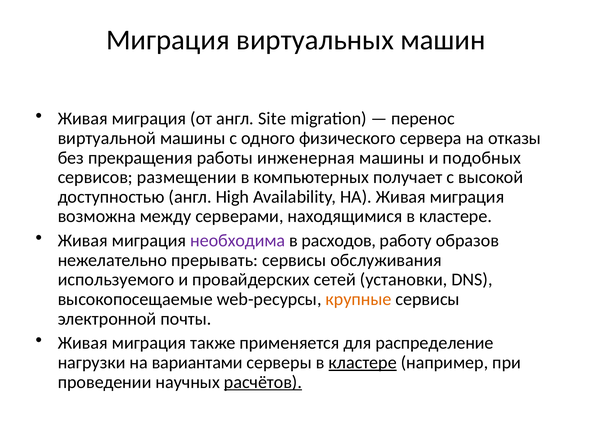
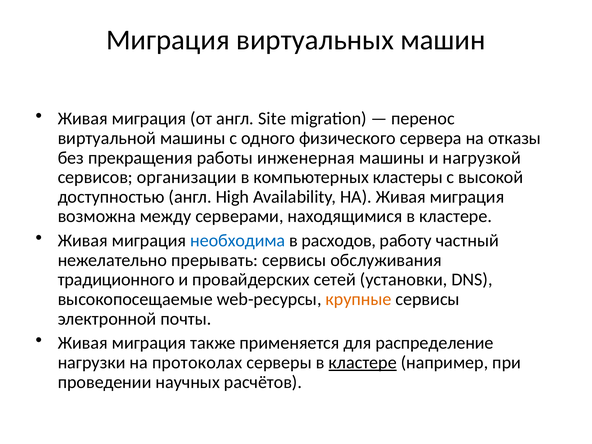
подобных: подобных -> нагрузкой (482, 158)
размещении: размещении -> организации (187, 177)
получает: получает -> кластеры (408, 177)
необходима colour: purple -> blue (238, 241)
образов: образов -> частный (467, 241)
используемого: используемого -> традиционного (116, 280)
вариантами: вариантами -> протоколах (197, 363)
расчётов underline: present -> none (263, 382)
